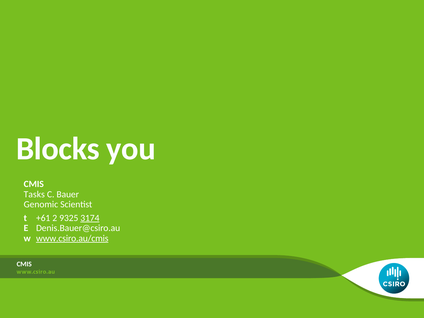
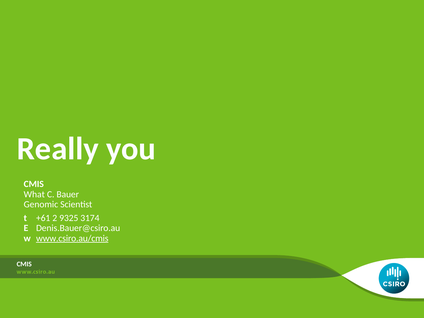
Blocks: Blocks -> Really (58, 149)
Tasks: Tasks -> What (34, 194)
3174 underline: present -> none (90, 218)
